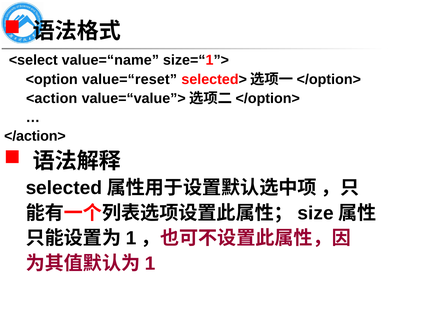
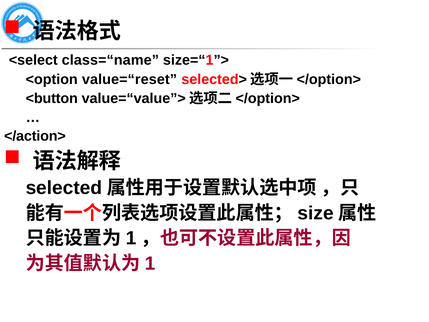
value=“name: value=“name -> class=“name (110, 60)
<action: <action -> <button (52, 98)
